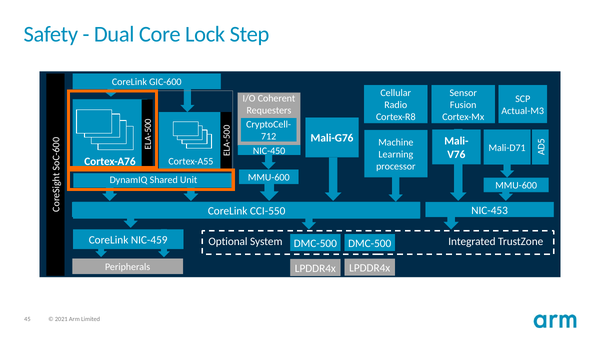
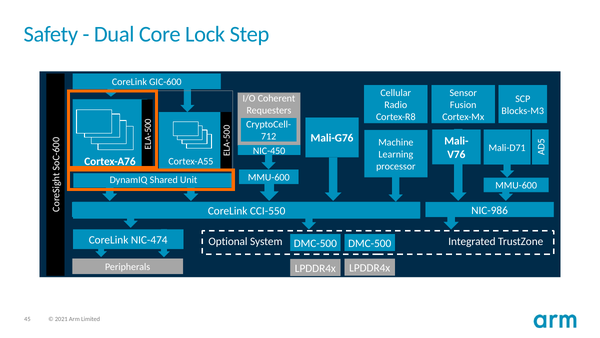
Actual-M3: Actual-M3 -> Blocks-M3 (523, 111)
NIC-453: NIC-453 -> NIC-986 (490, 210)
NIC-459: NIC-459 -> NIC-474 (149, 240)
